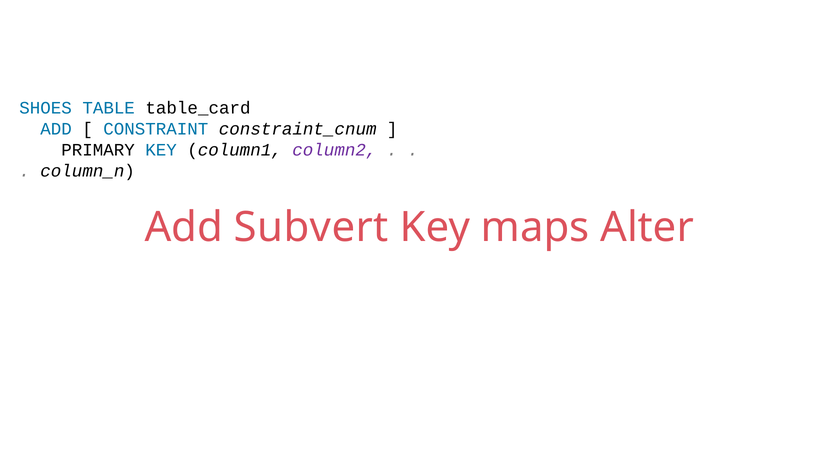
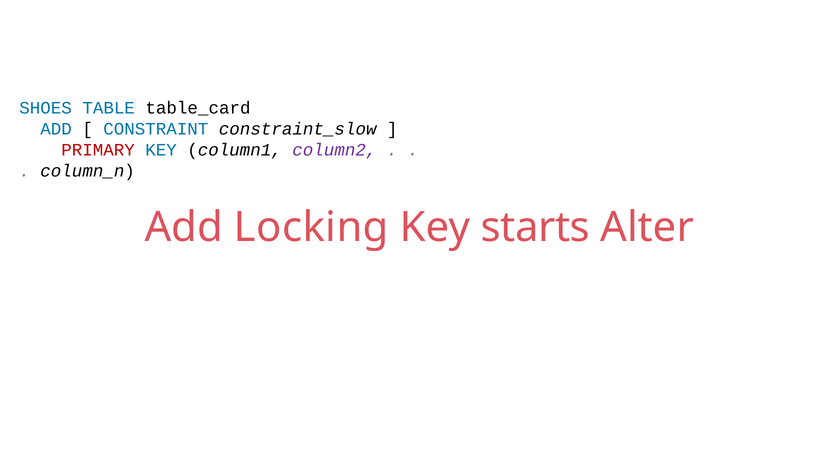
constraint_cnum: constraint_cnum -> constraint_slow (298, 129)
PRIMARY colour: black -> red (98, 150)
Subvert: Subvert -> Locking (311, 228)
maps: maps -> starts (535, 228)
